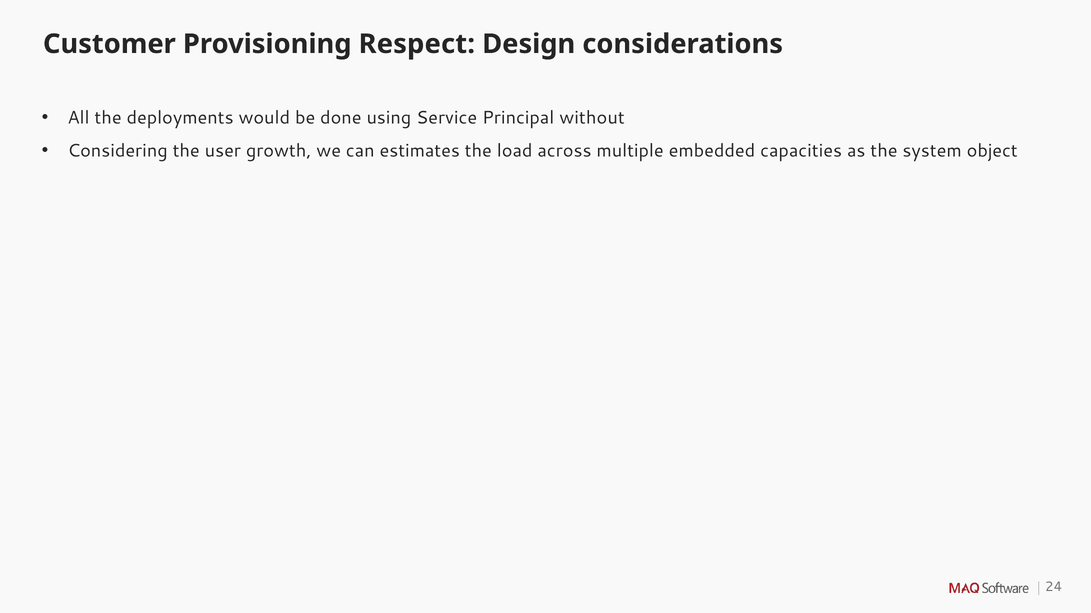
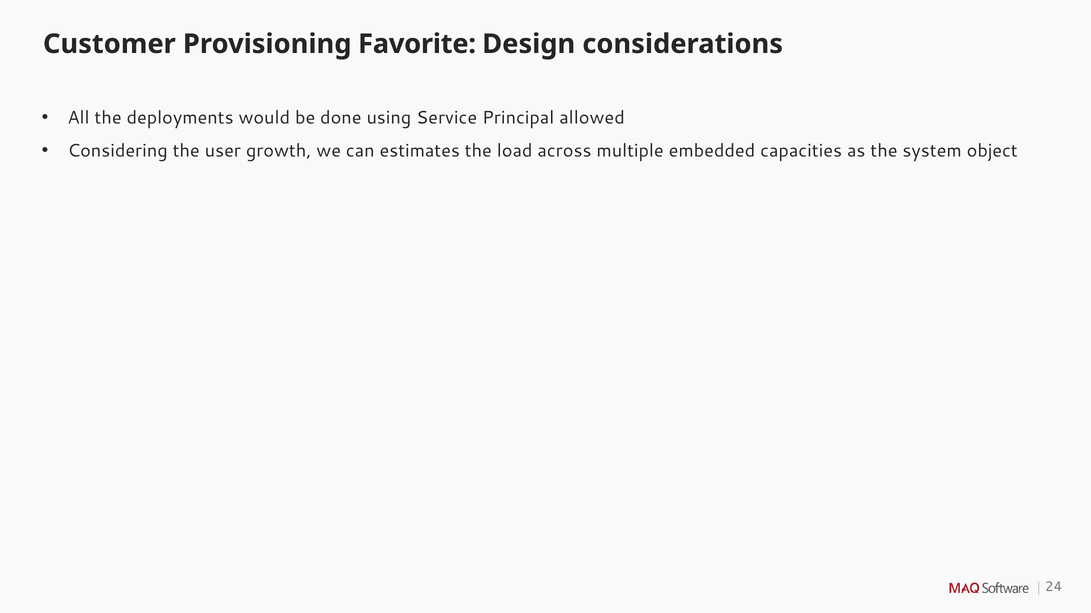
Respect: Respect -> Favorite (417, 44)
without: without -> allowed (592, 118)
